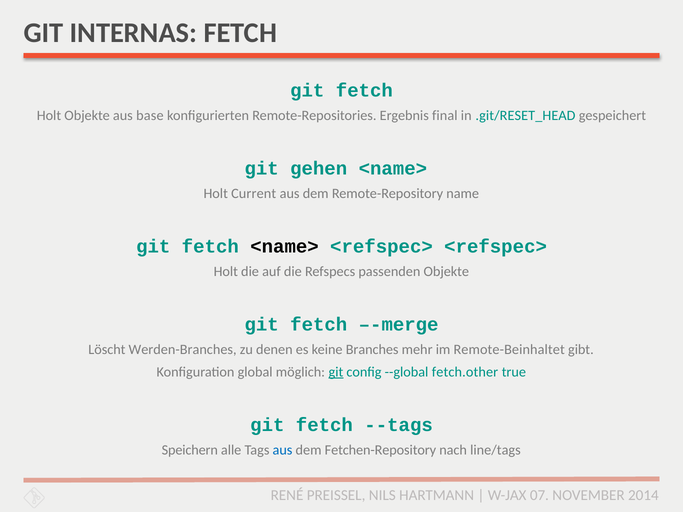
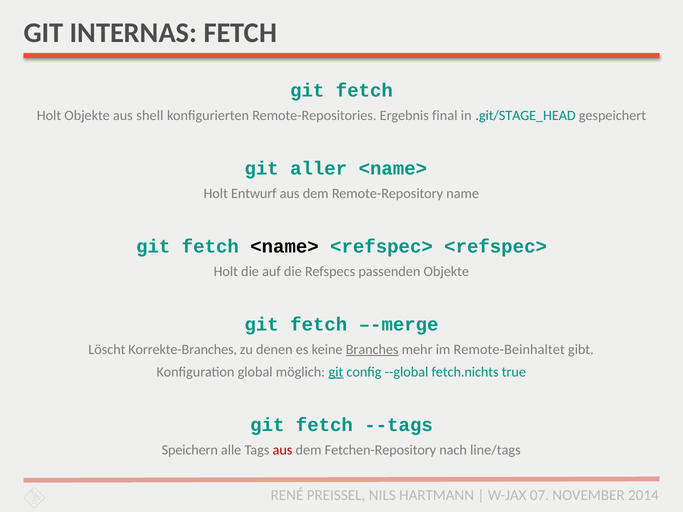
base: base -> shell (150, 116)
.git/RESET_HEAD: .git/RESET_HEAD -> .git/STAGE_HEAD (526, 116)
gehen: gehen -> aller (319, 169)
Current: Current -> Entwurf (254, 194)
Werden-Branches: Werden-Branches -> Korrekte-Branches (183, 350)
Branches underline: none -> present (372, 350)
fetch.other: fetch.other -> fetch.nichts (465, 372)
aus colour: blue -> red (283, 450)
